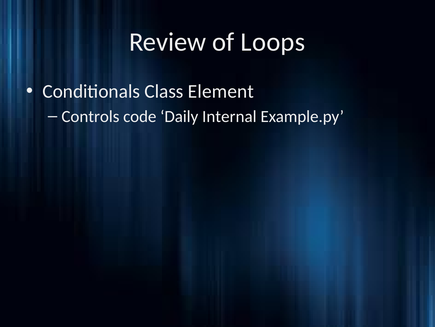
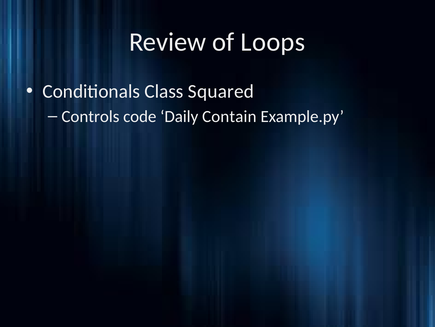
Element: Element -> Squared (221, 91)
Internal: Internal -> Contain (229, 116)
